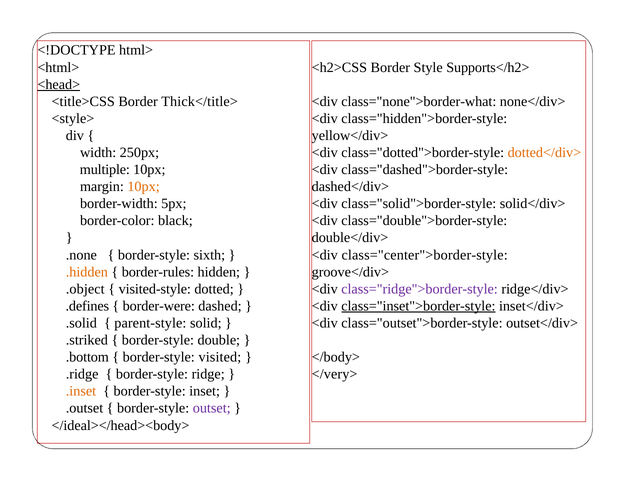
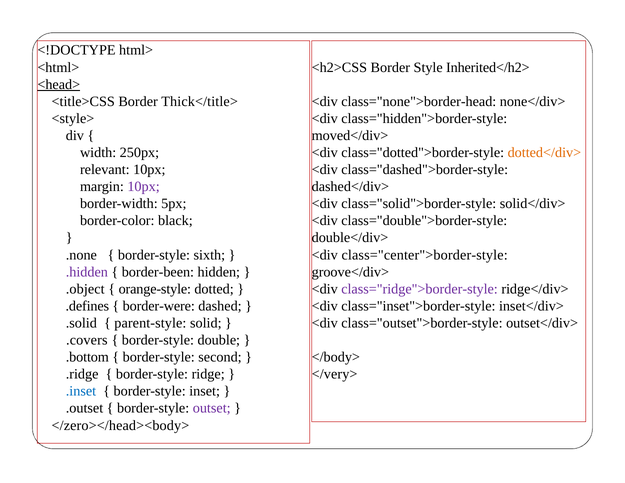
Supports</h2>: Supports</h2> -> Inherited</h2> (488, 67)
class="none">border-what: class="none">border-what -> class="none">border-head (419, 101)
yellow</div>: yellow</div> -> moved</div> (350, 136)
multiple: multiple -> relevant (105, 170)
10px colour: orange -> purple (144, 187)
.hidden colour: orange -> purple (87, 272)
border-rules: border-rules -> border-been (158, 272)
visited-style: visited-style -> orange-style (155, 289)
class="inset">border-style underline: present -> none (418, 306)
.striked: .striked -> .covers (87, 340)
visited: visited -> second (220, 357)
.inset colour: orange -> blue (81, 391)
</ideal></head><body>: </ideal></head><body> -> </zero></head><body> (120, 425)
